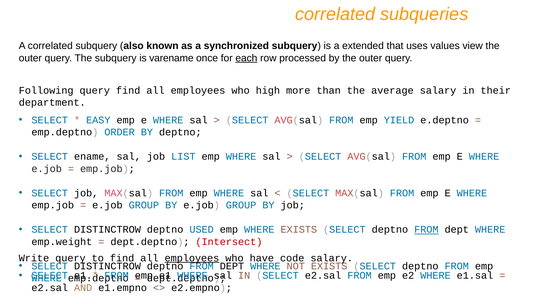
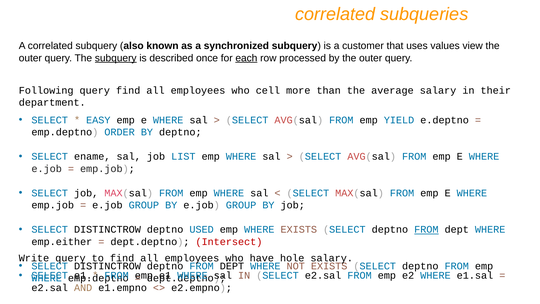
extended: extended -> customer (363, 46)
subquery underline: none -> present (116, 58)
varename: varename -> described (171, 58)
high: high -> cell (268, 90)
emp.weight: emp.weight -> emp.either (62, 242)
employees underline: present -> none (192, 258)
code: code -> hole (292, 258)
